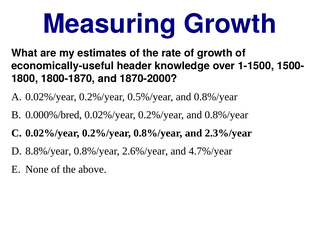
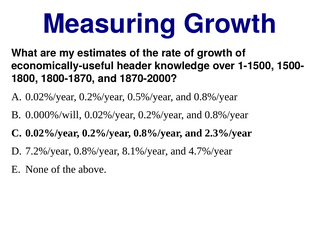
0.000%/bred: 0.000%/bred -> 0.000%/will (54, 115)
8.8%/year: 8.8%/year -> 7.2%/year (48, 151)
2.6%/year: 2.6%/year -> 8.1%/year (145, 151)
